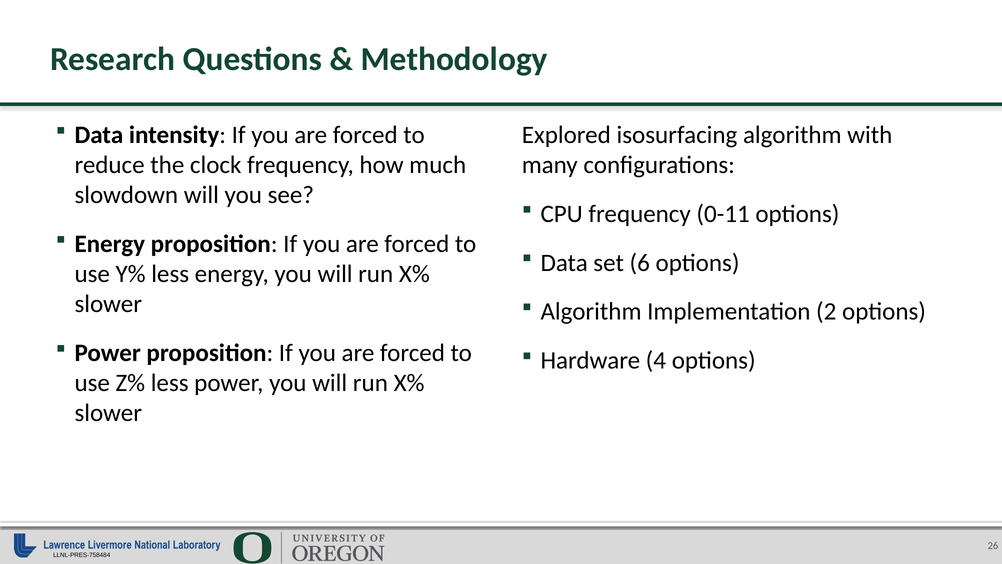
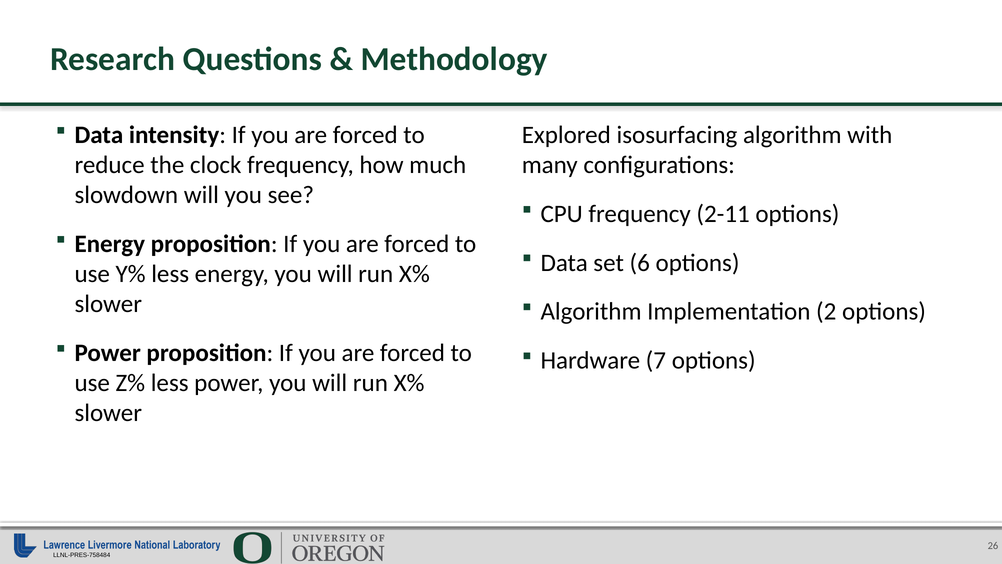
0-11: 0-11 -> 2-11 (723, 214)
4: 4 -> 7 (656, 360)
